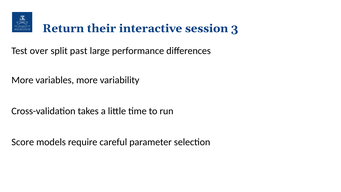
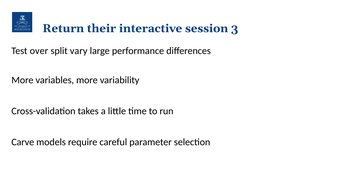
past: past -> vary (79, 51)
Score: Score -> Carve (23, 142)
